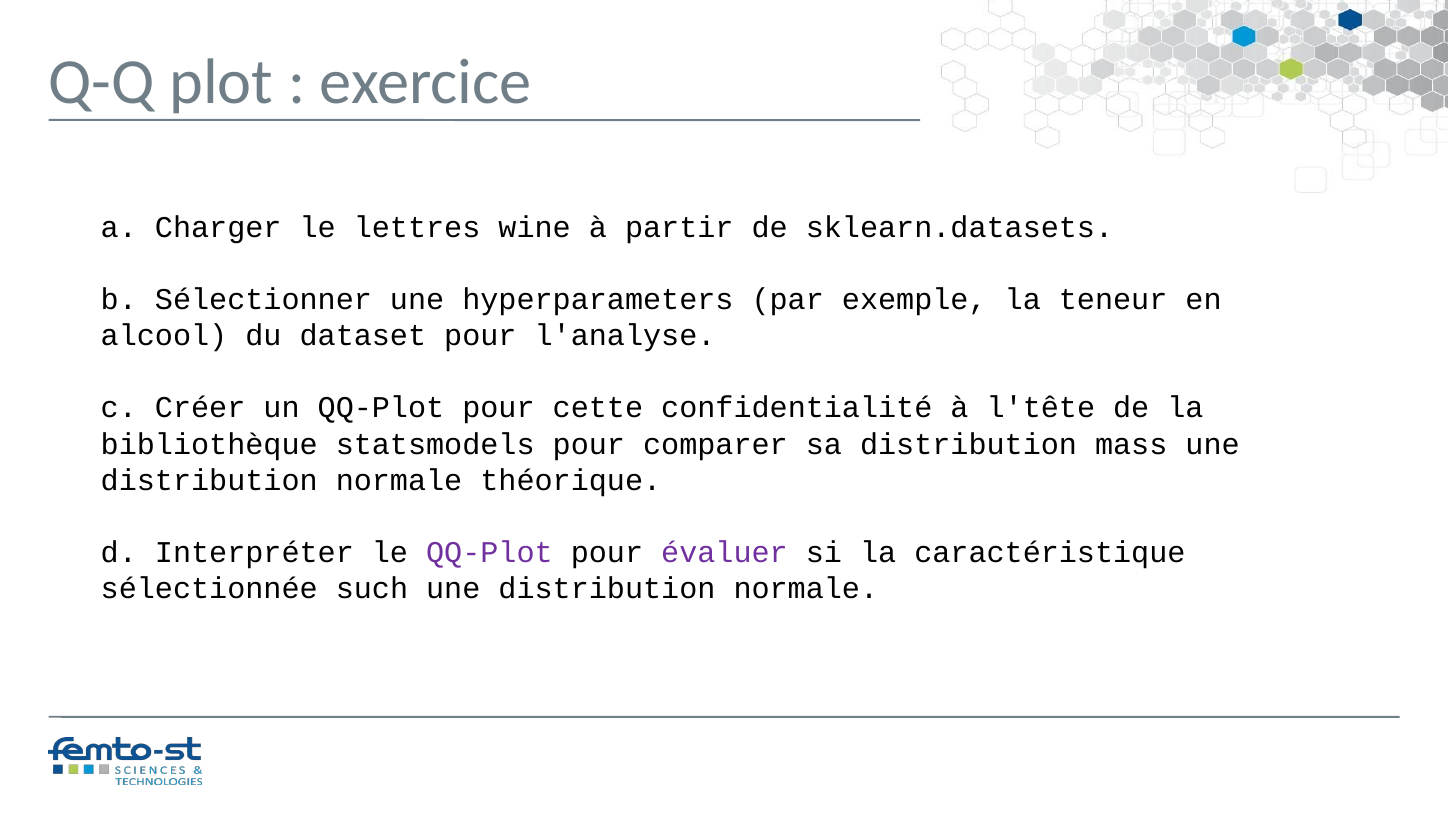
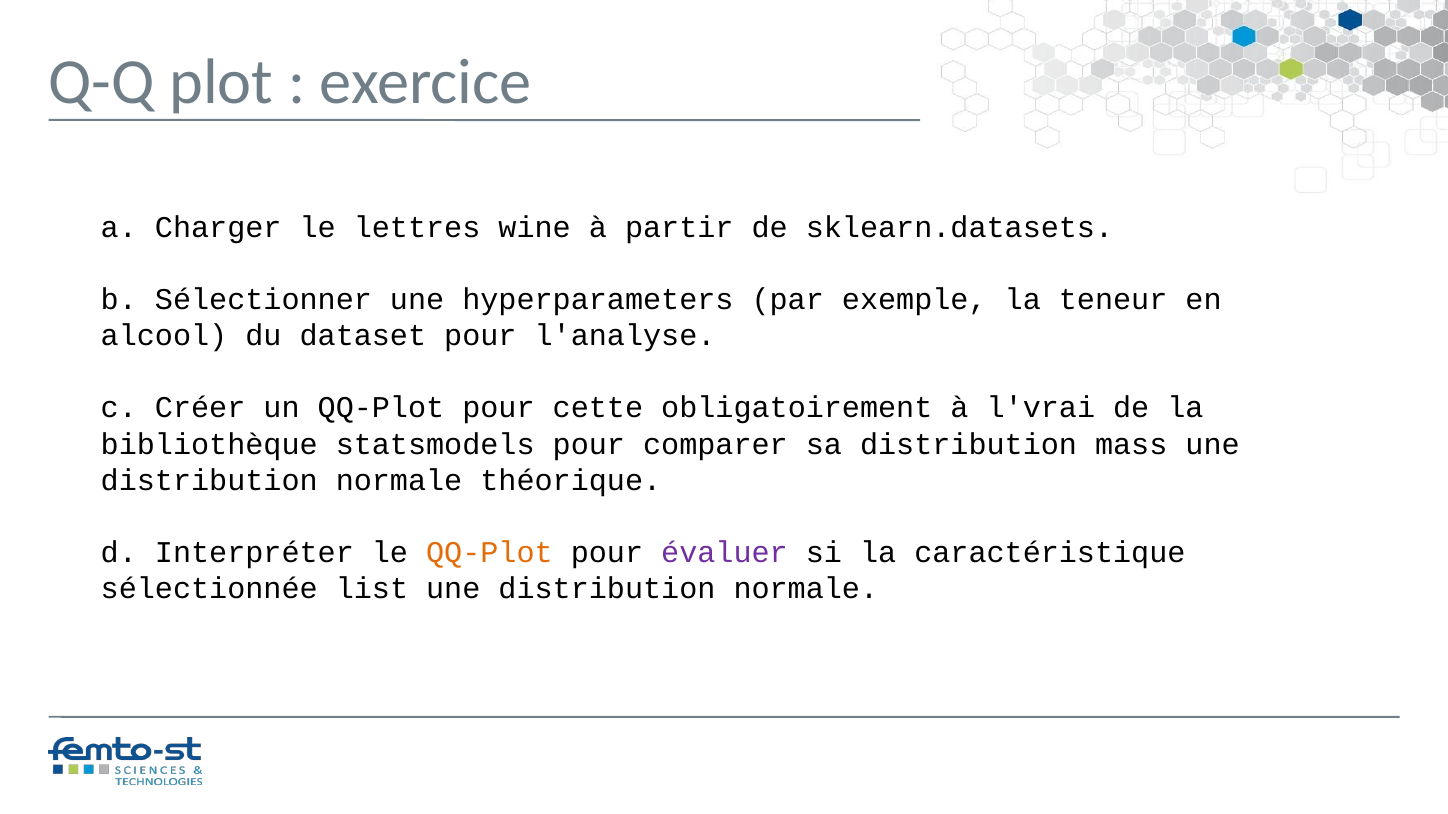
confidentialité: confidentialité -> obligatoirement (797, 408)
l'tête: l'tête -> l'vrai (1041, 408)
QQ-Plot colour: purple -> orange (489, 553)
such: such -> list (372, 589)
